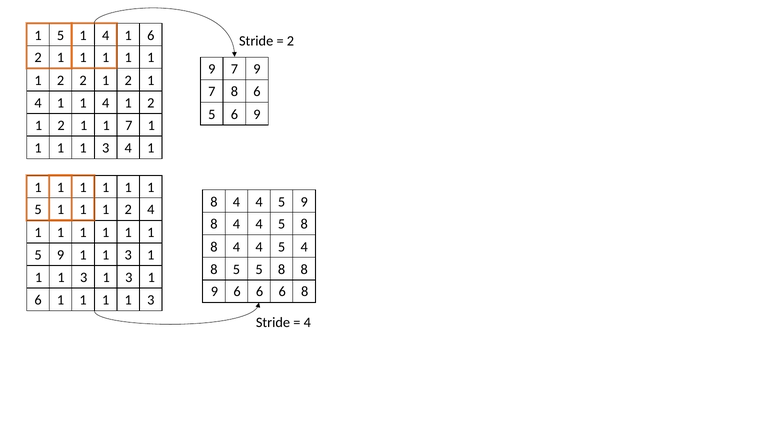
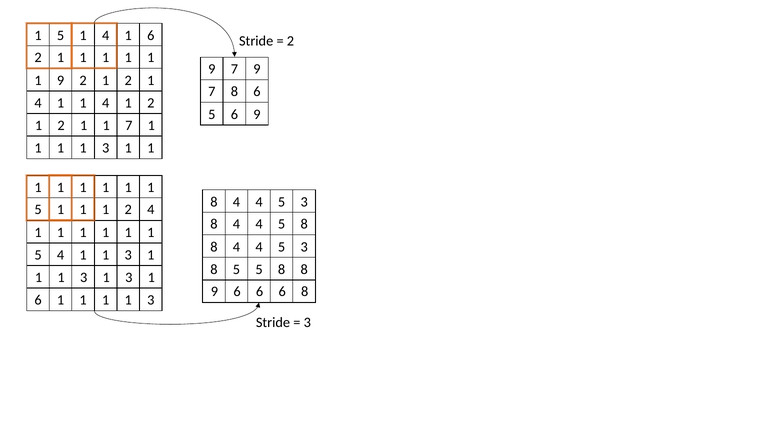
2: 2 -> 9 (61, 80)
4: 4 -> 1 (128, 148)
9: 9 -> 3 (304, 202)
4: 4 -> 3 (304, 247)
9: 9 -> 4 (61, 255)
4: 4 -> 3 (307, 323)
